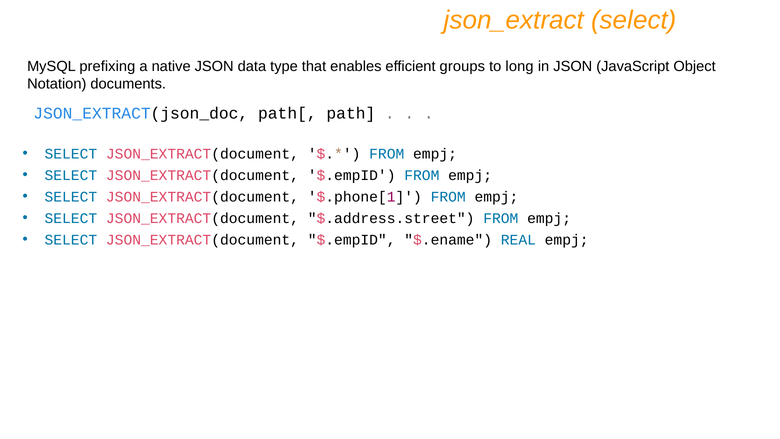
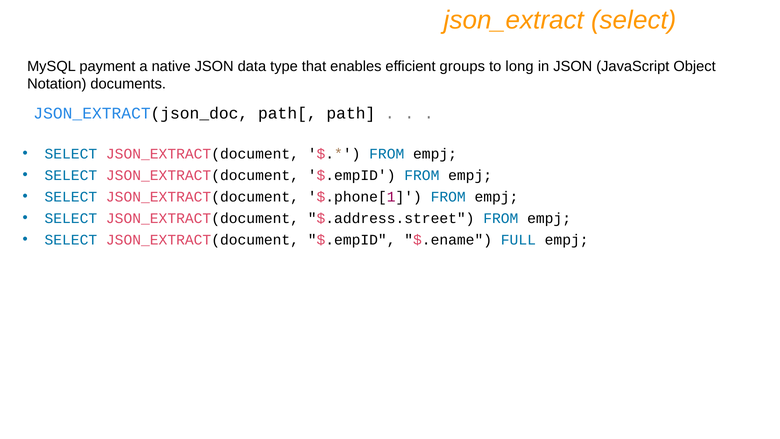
prefixing: prefixing -> payment (107, 66)
REAL: REAL -> FULL (518, 240)
